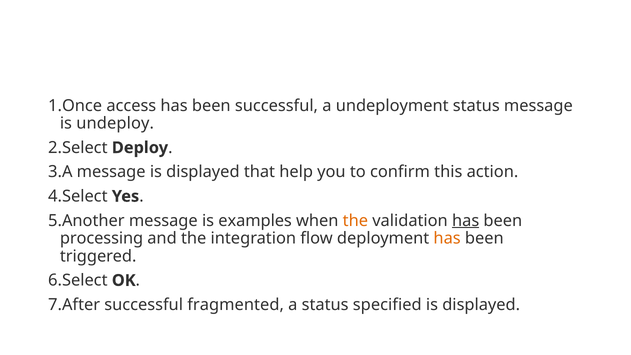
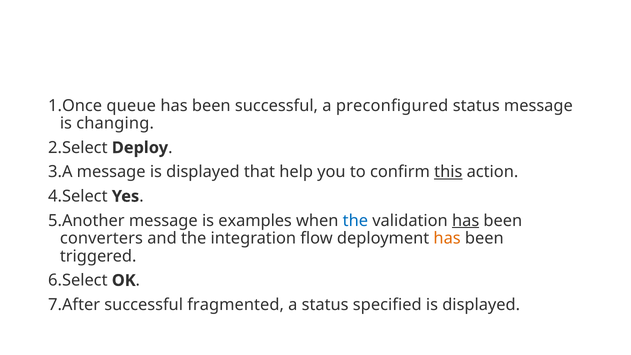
access: access -> queue (131, 106)
undeployment: undeployment -> preconfigured (392, 106)
undeploy: undeploy -> changing (115, 123)
this underline: none -> present (448, 172)
the colour: orange -> blue (355, 221)
processing: processing -> converters (101, 238)
